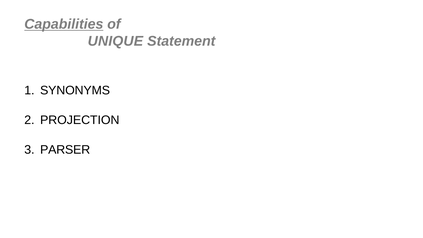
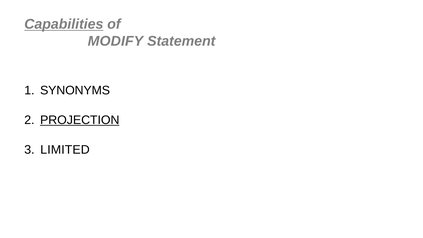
UNIQUE: UNIQUE -> MODIFY (115, 41)
PROJECTION underline: none -> present (80, 120)
PARSER: PARSER -> LIMITED (65, 150)
